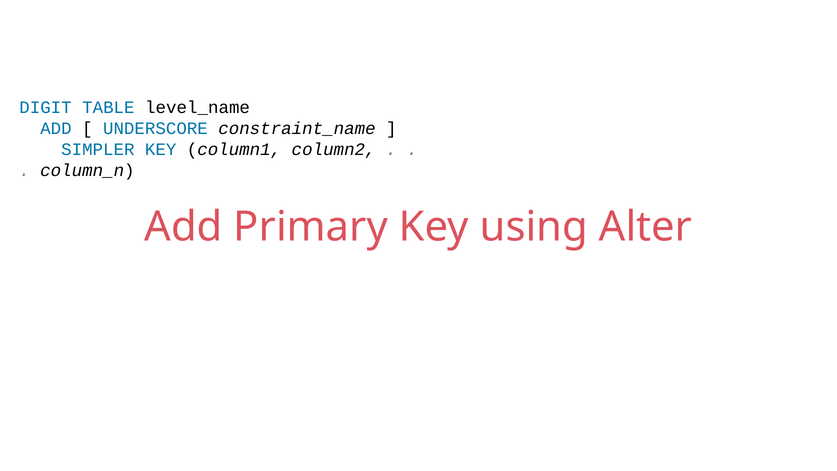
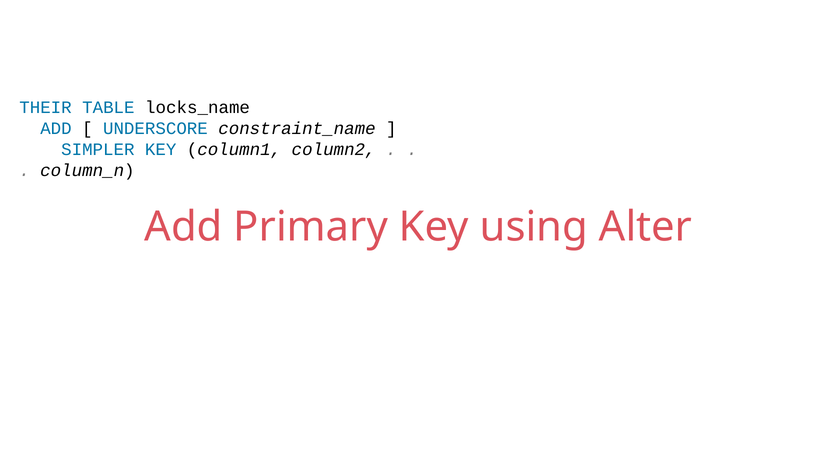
DIGIT: DIGIT -> THEIR (45, 108)
level_name: level_name -> locks_name (198, 108)
